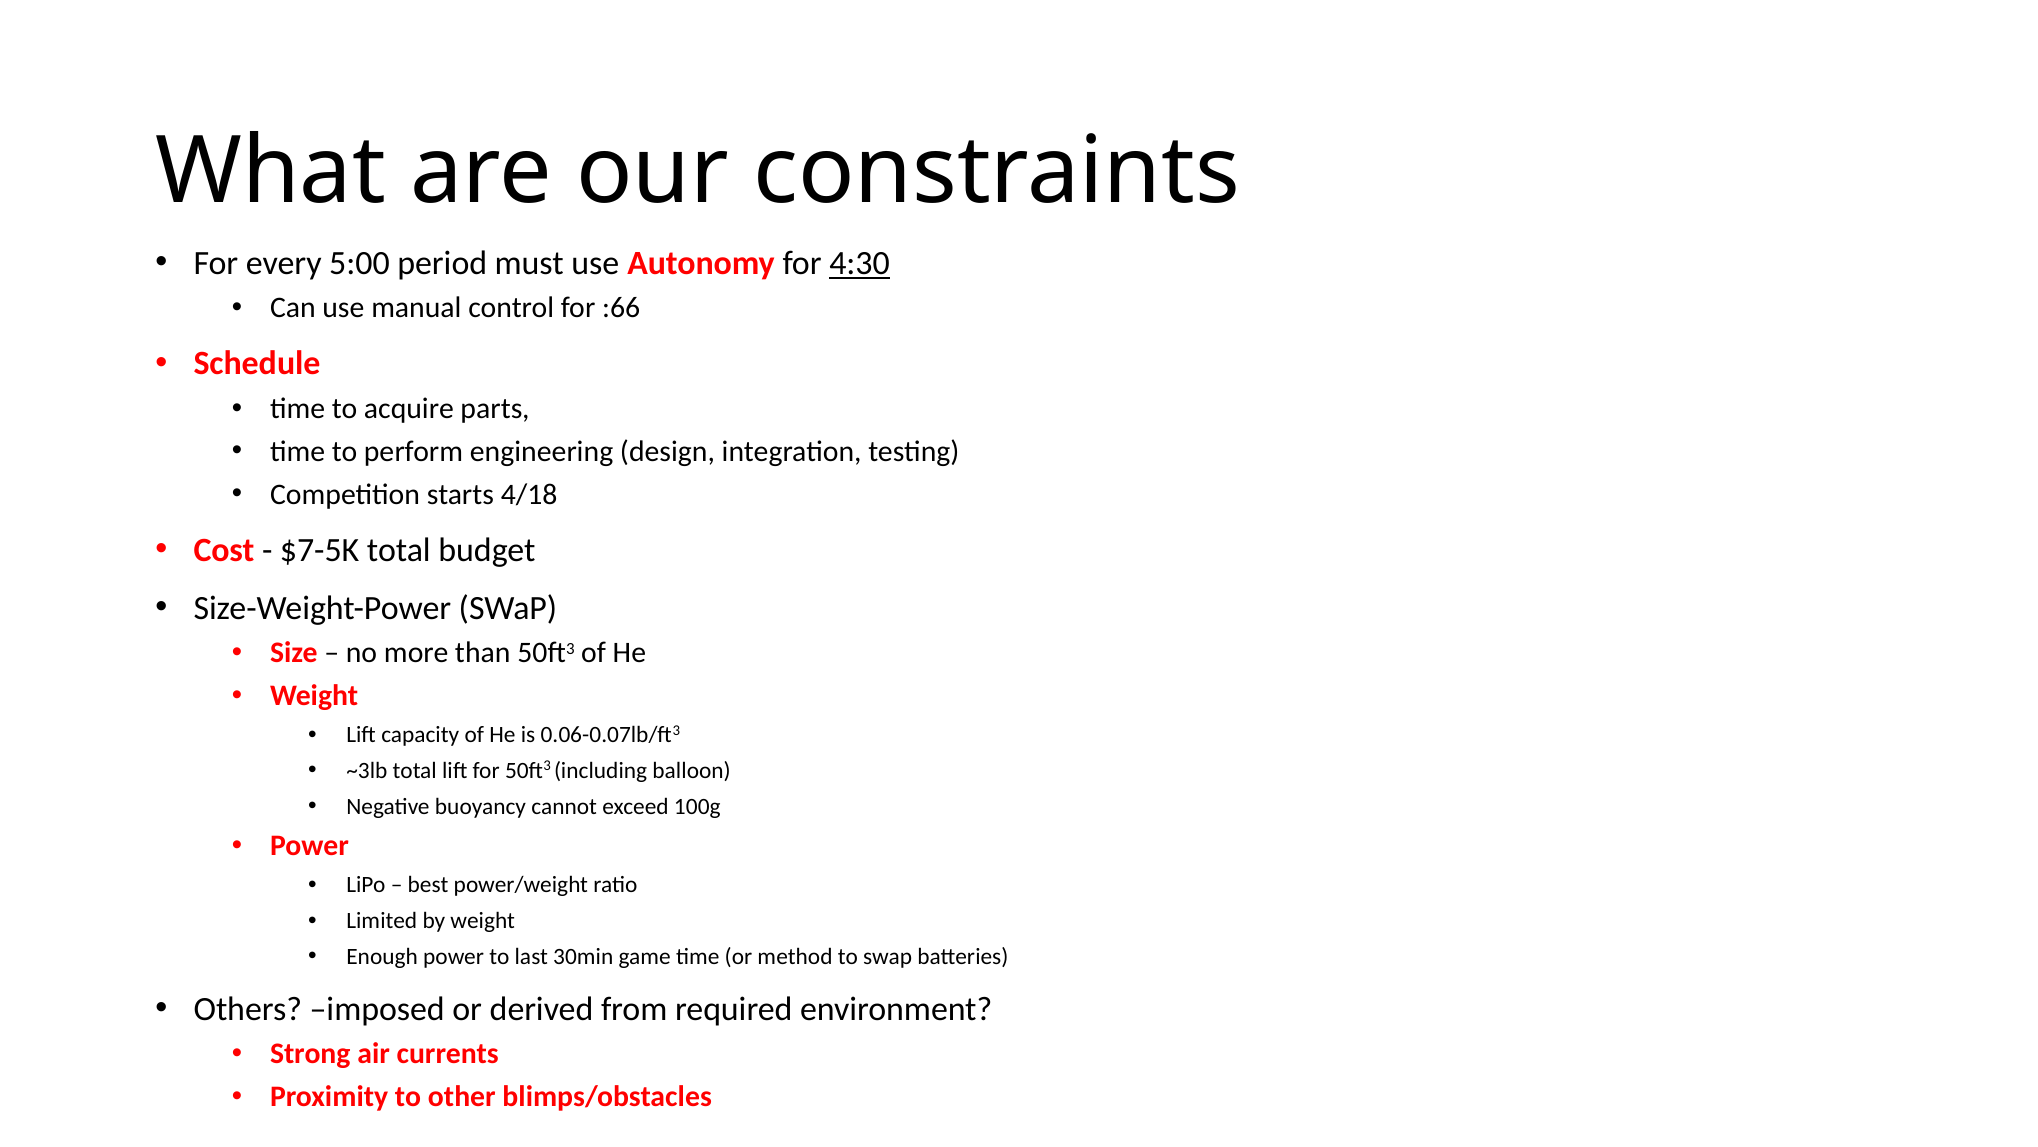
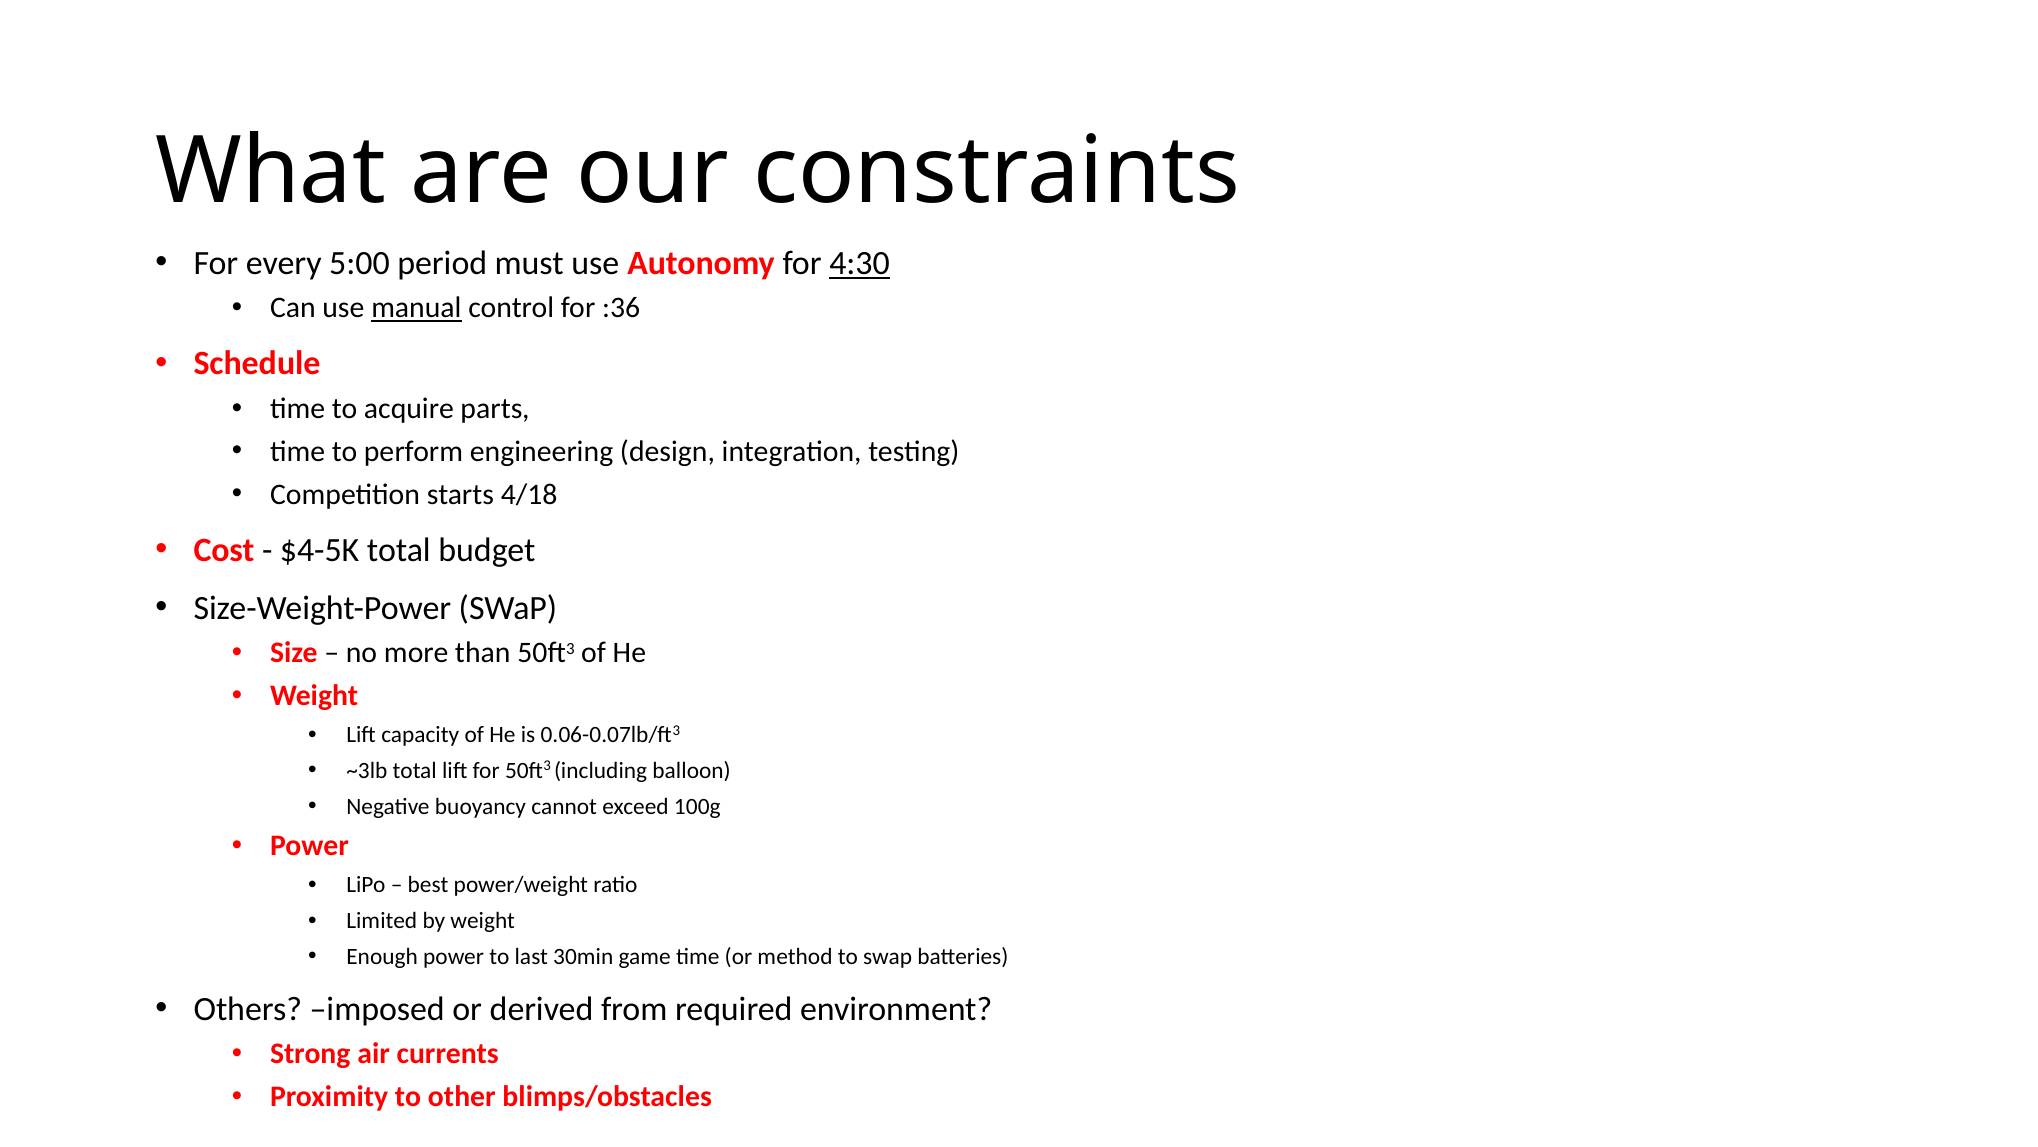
manual underline: none -> present (416, 308)
:66: :66 -> :36 (621, 308)
$7-5K: $7-5K -> $4-5K (320, 550)
